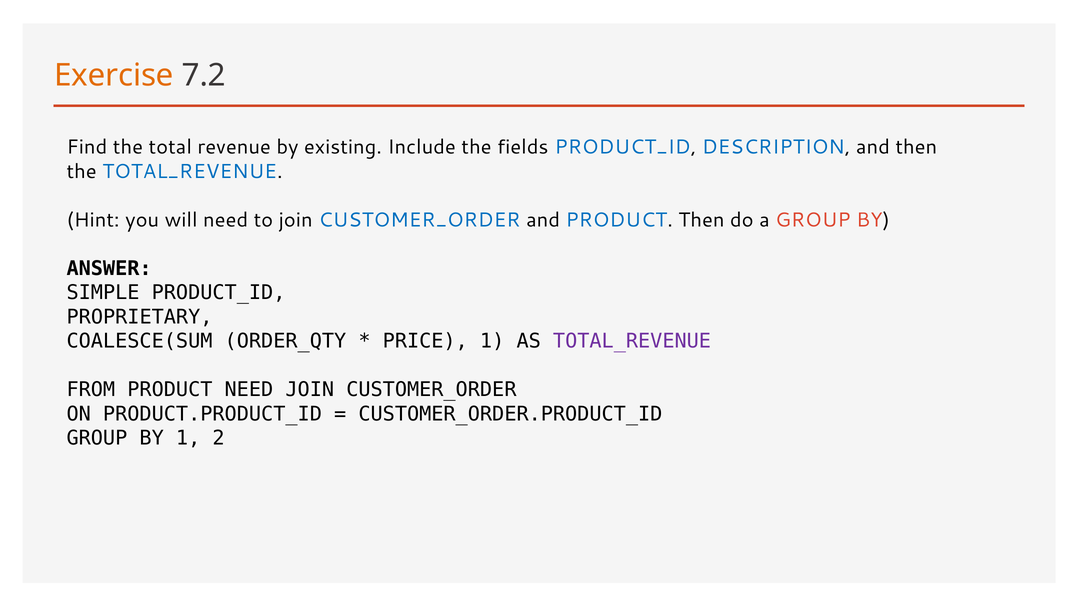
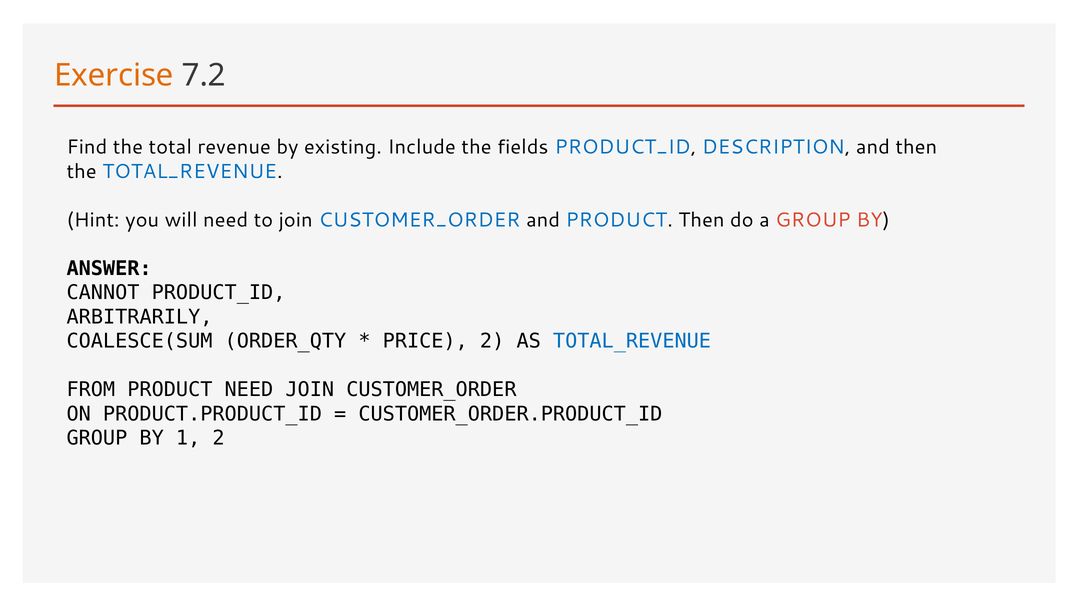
SIMPLE: SIMPLE -> CANNOT (103, 293)
PROPRIETARY: PROPRIETARY -> ARBITRARILY (140, 317)
PRICE 1: 1 -> 2 (492, 341)
TOTAL_REVENUE colour: purple -> blue (632, 341)
